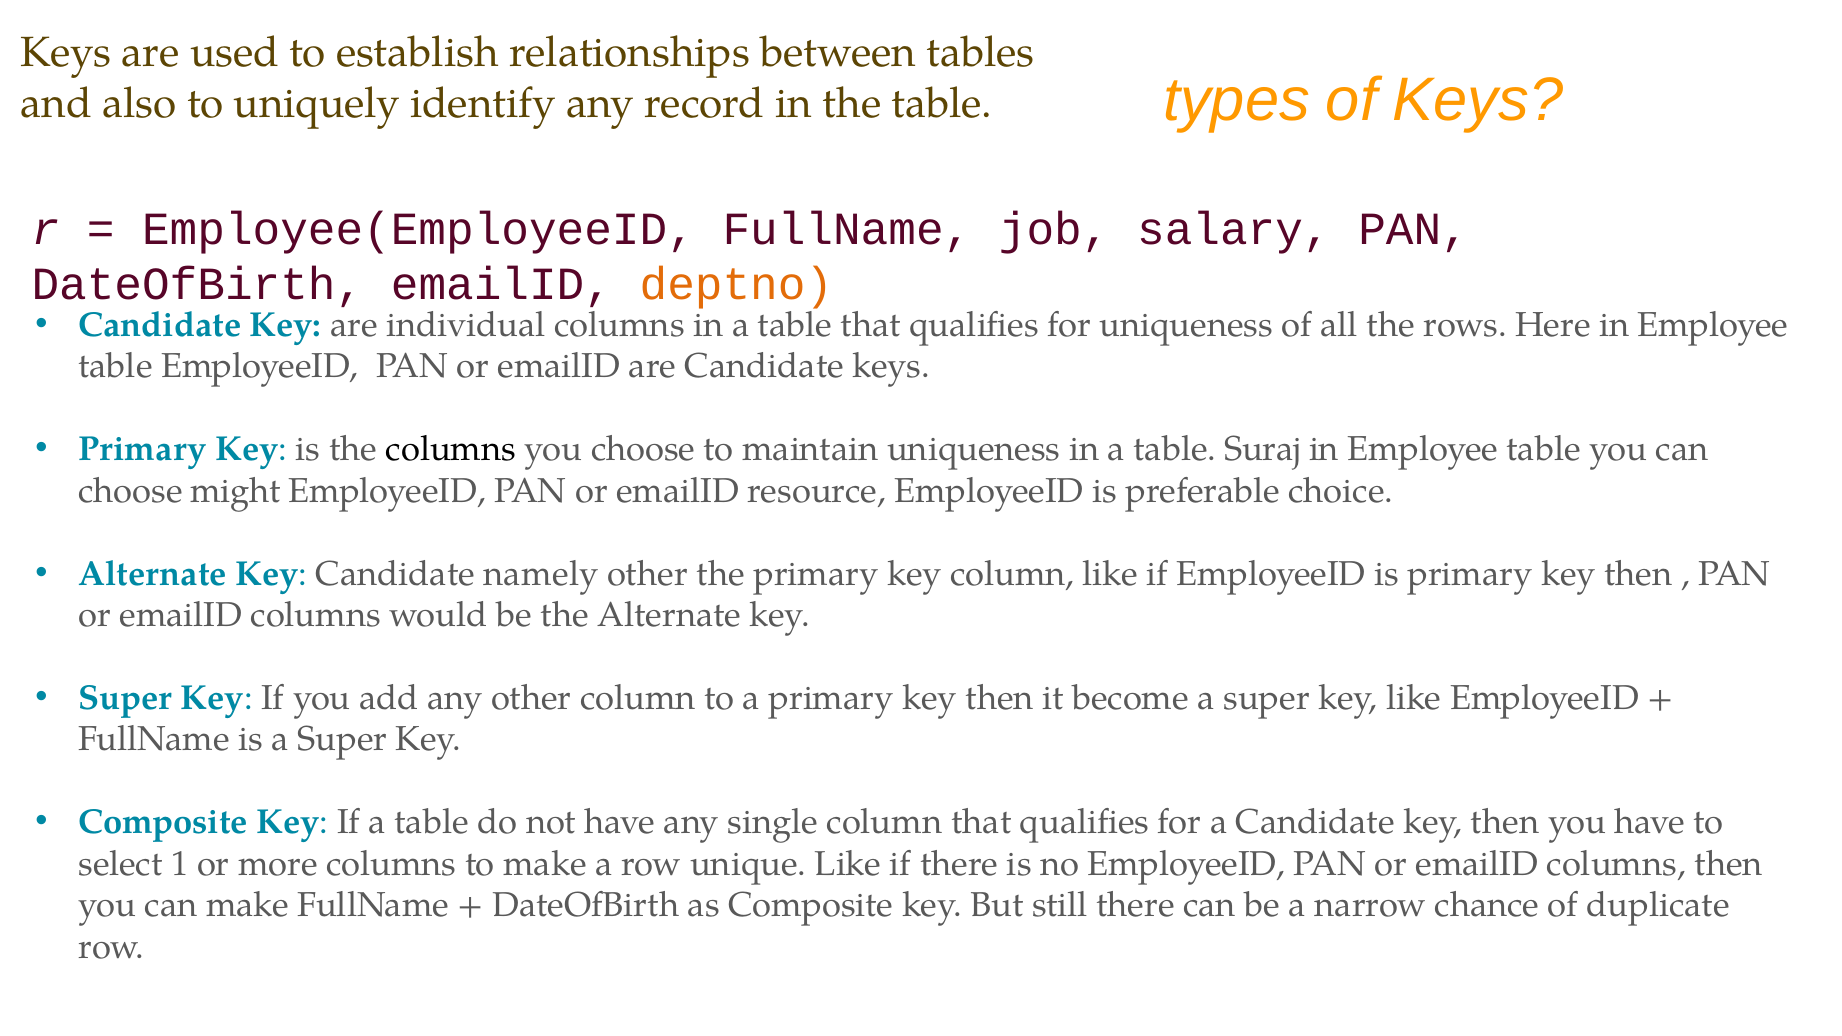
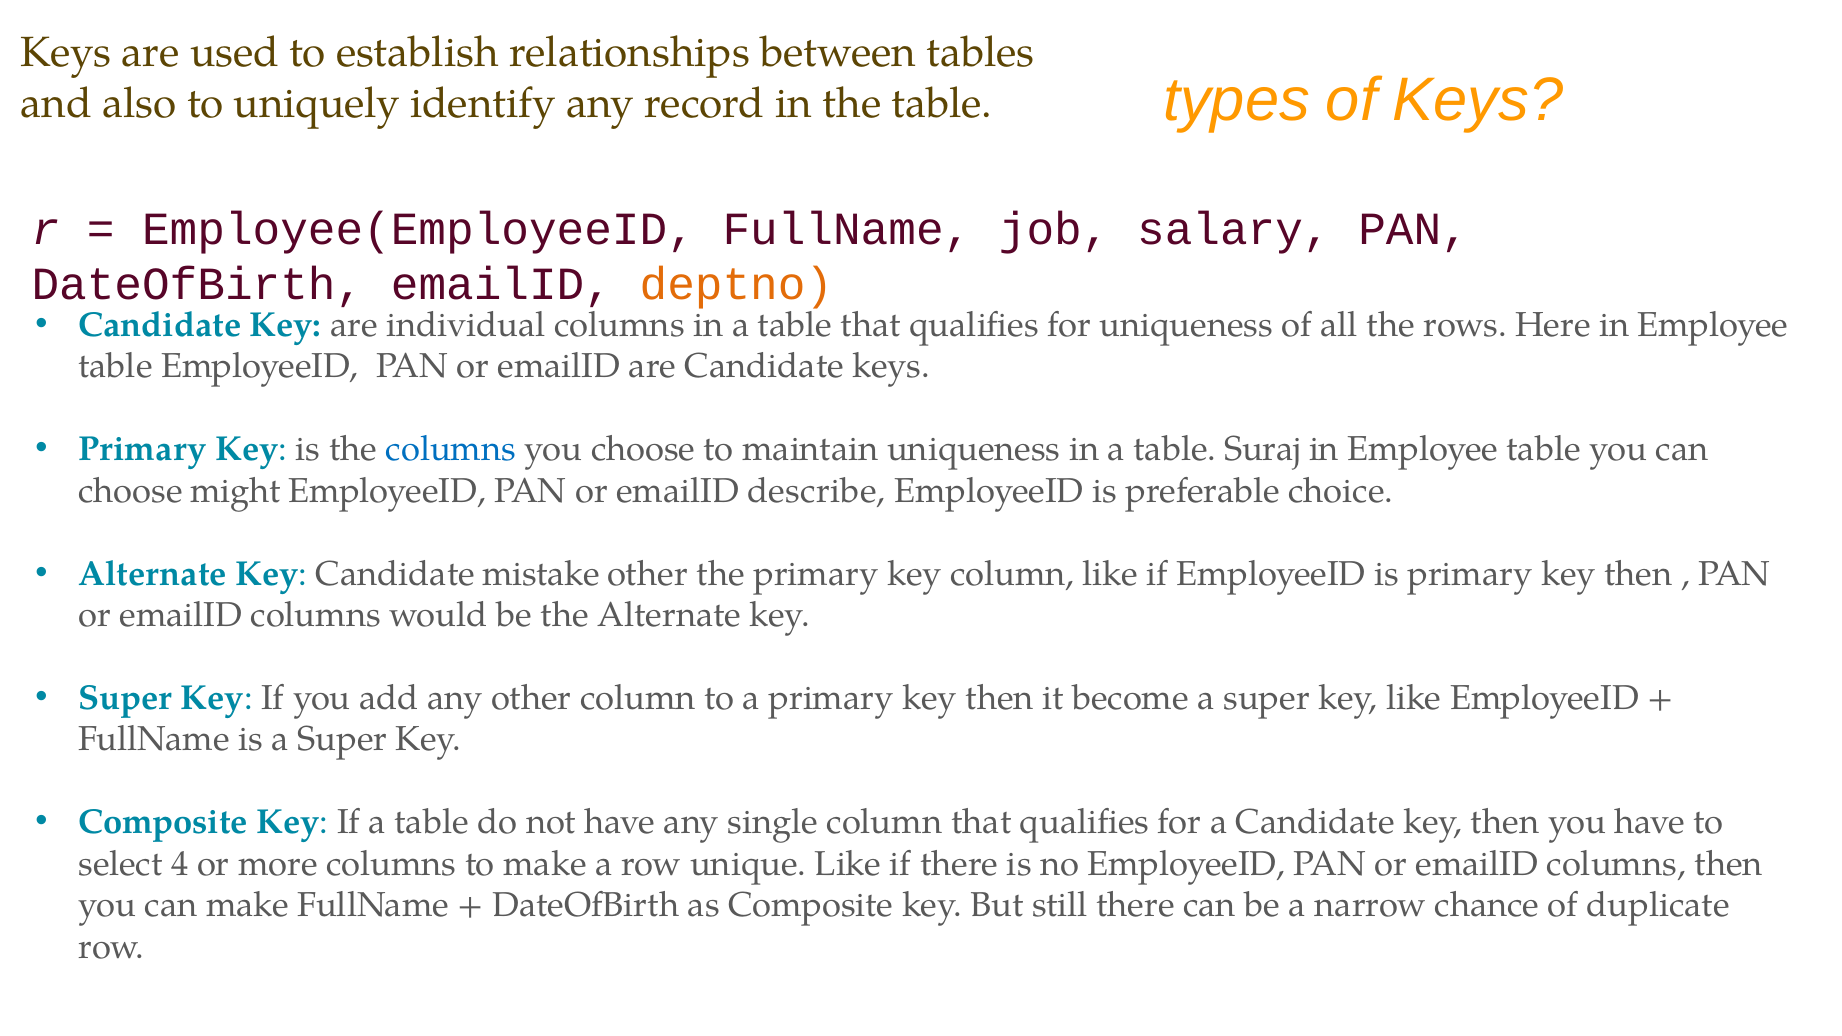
columns colour: black -> blue (451, 449)
resource: resource -> describe (817, 491)
namely: namely -> mistake (541, 574)
1: 1 -> 4 (180, 864)
